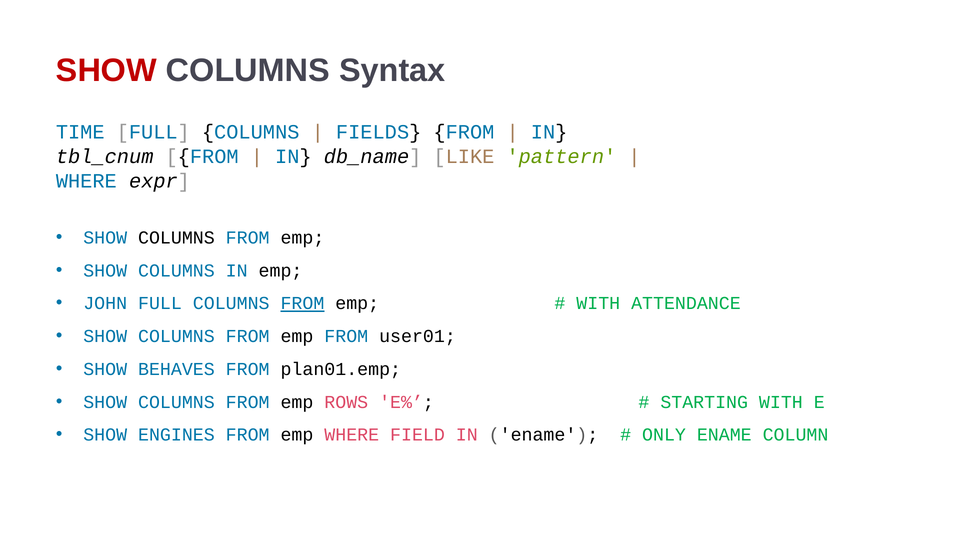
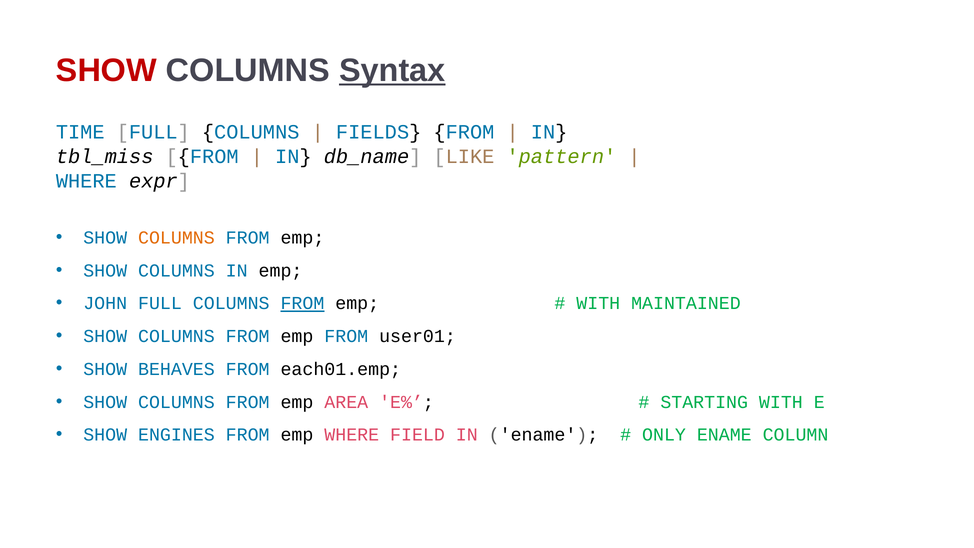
Syntax underline: none -> present (392, 70)
tbl_cnum: tbl_cnum -> tbl_miss (105, 157)
COLUMNS colour: black -> orange (176, 238)
ATTENDANCE: ATTENDANCE -> MAINTAINED (686, 303)
plan01.emp: plan01.emp -> each01.emp (341, 369)
ROWS: ROWS -> AREA (346, 402)
